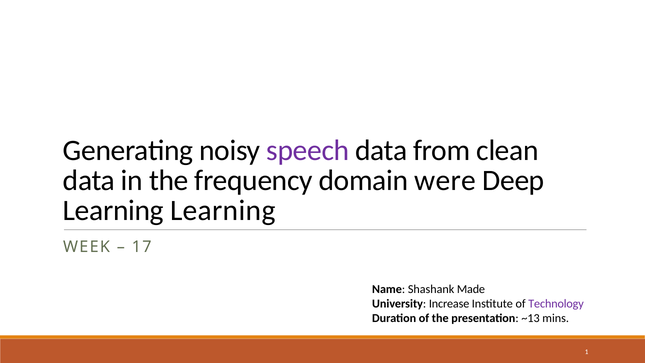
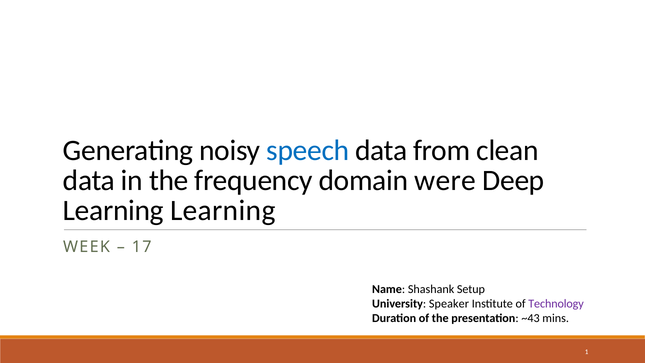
speech colour: purple -> blue (308, 150)
Made: Made -> Setup (471, 289)
Increase: Increase -> Speaker (449, 304)
~13: ~13 -> ~43 (531, 318)
